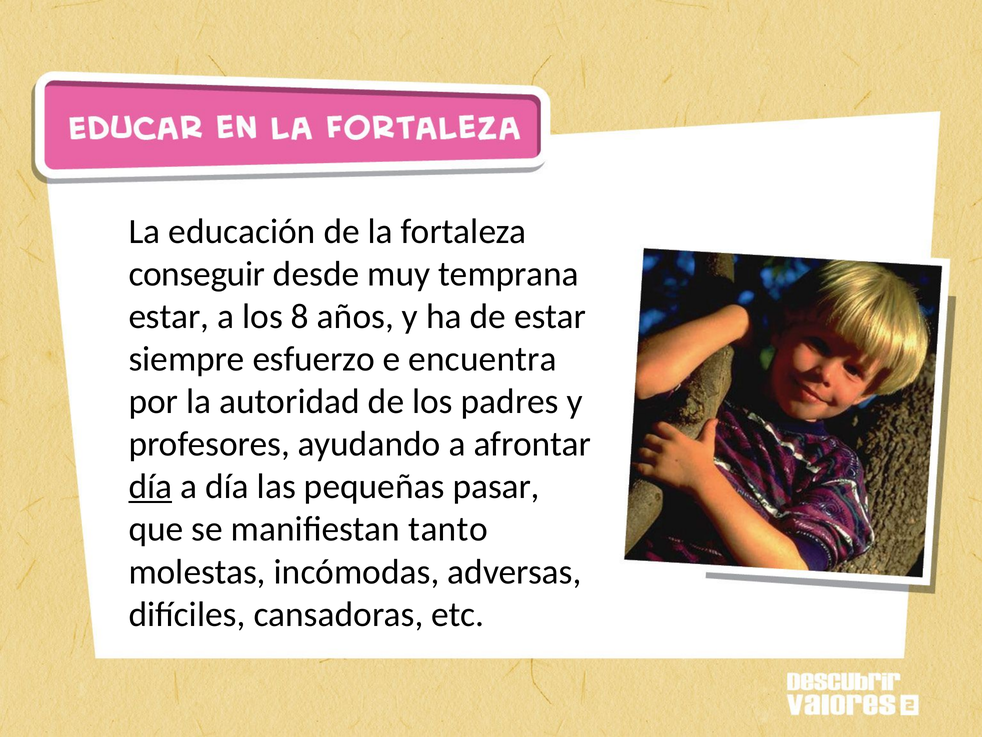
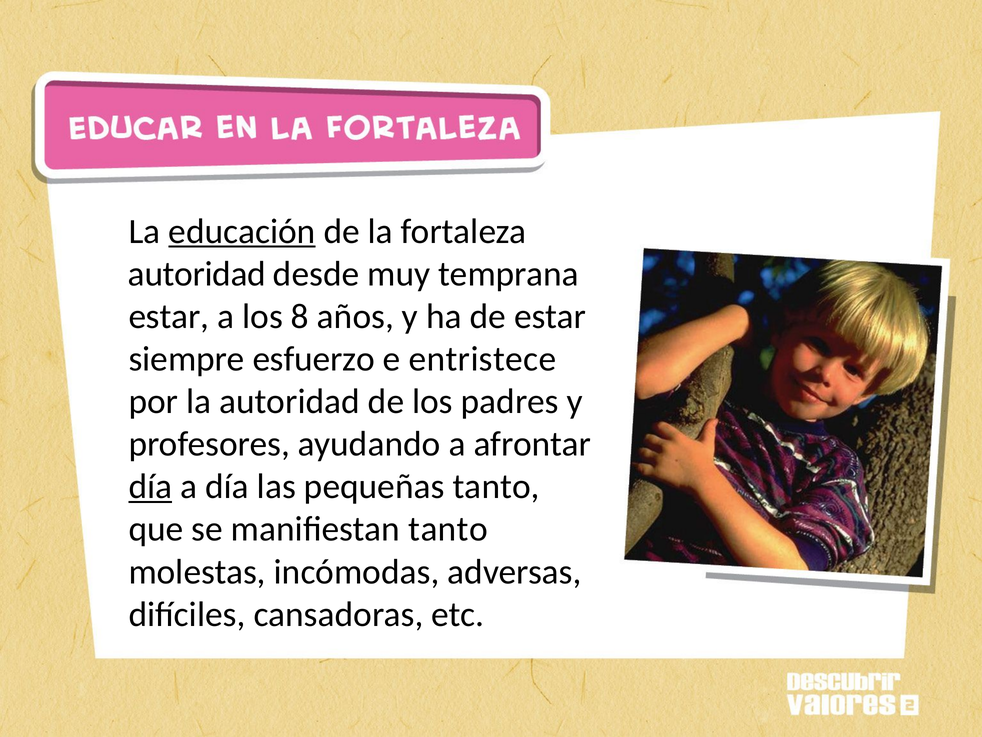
educación underline: none -> present (242, 231)
conseguir: conseguir -> autoridad (197, 274)
encuentra: encuentra -> entristece (482, 359)
pequeñas pasar: pasar -> tanto (496, 486)
